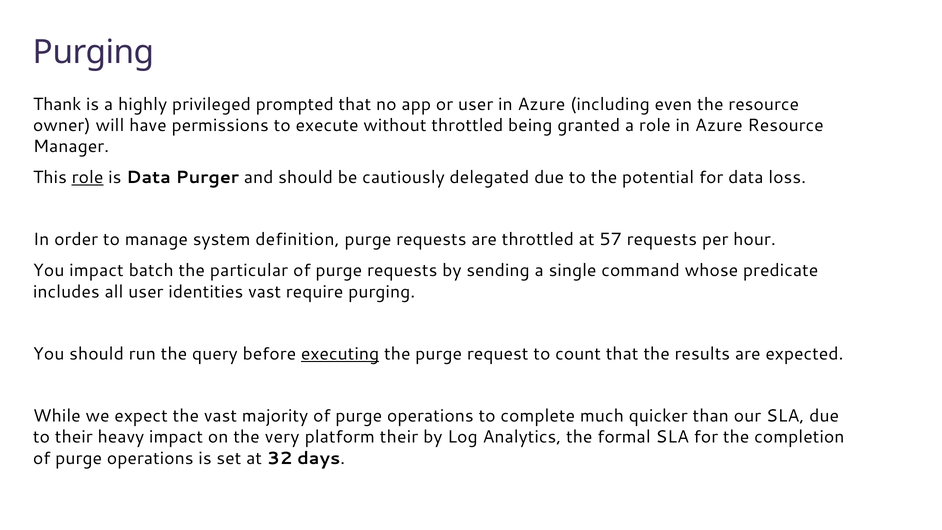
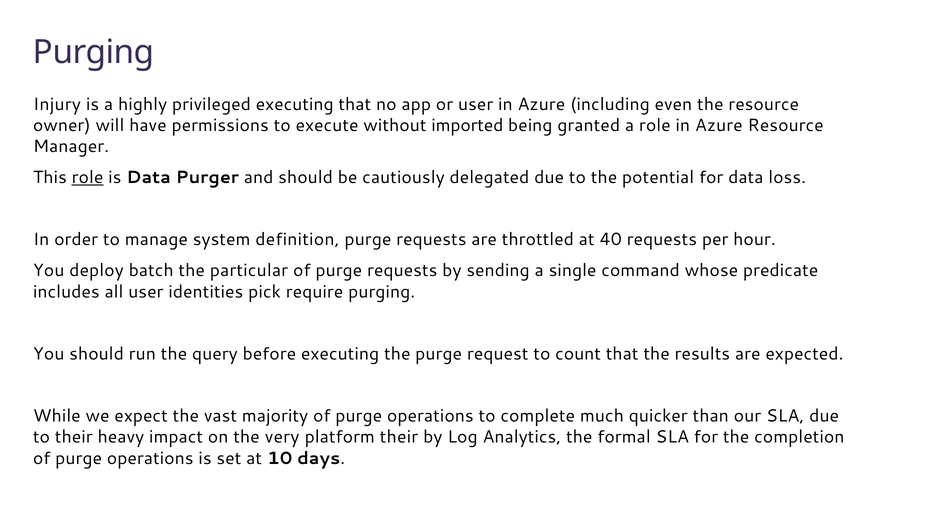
Thank: Thank -> Injury (57, 104)
privileged prompted: prompted -> executing (295, 104)
without throttled: throttled -> imported (467, 125)
57: 57 -> 40 (611, 240)
You impact: impact -> deploy (97, 271)
identities vast: vast -> pick (265, 292)
executing underline: present -> none (340, 354)
32: 32 -> 10 (280, 458)
